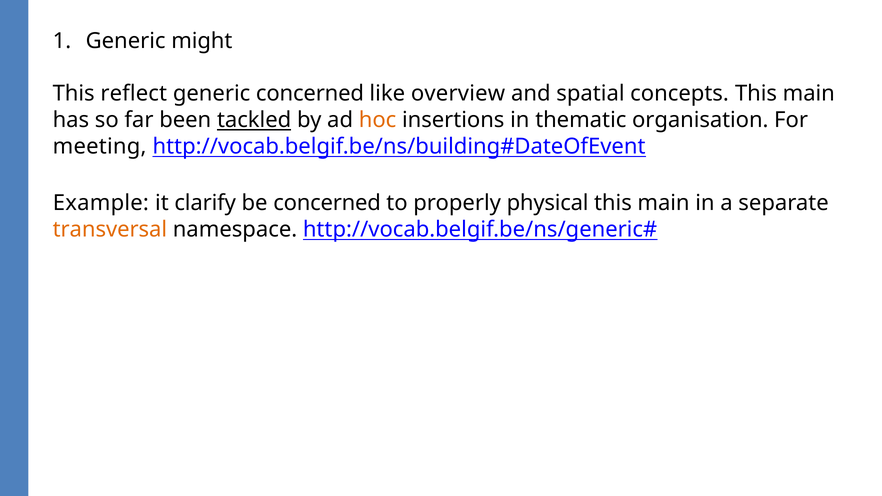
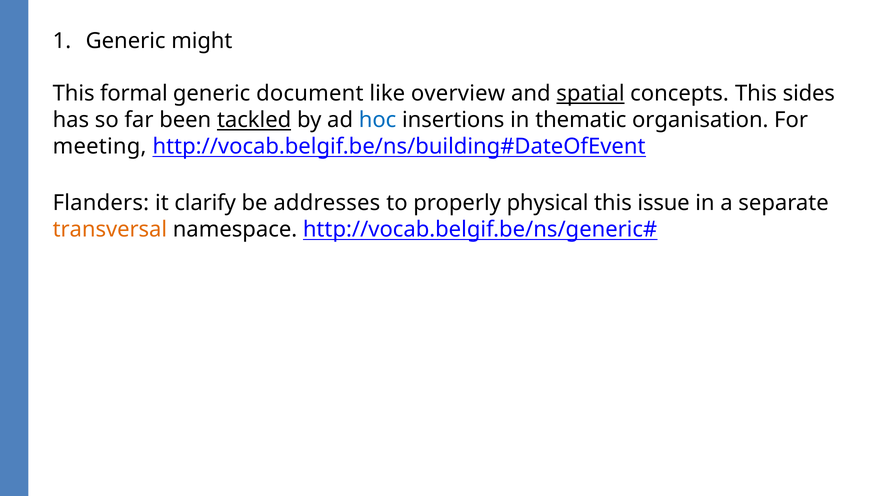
reflect: reflect -> formal (134, 94)
generic concerned: concerned -> document (310, 94)
spatial underline: none -> present (590, 94)
concepts This main: main -> sides (809, 94)
hoc colour: orange -> blue (378, 120)
Example: Example -> Flanders (101, 203)
be concerned: concerned -> addresses (327, 203)
main: main -> issue (664, 203)
